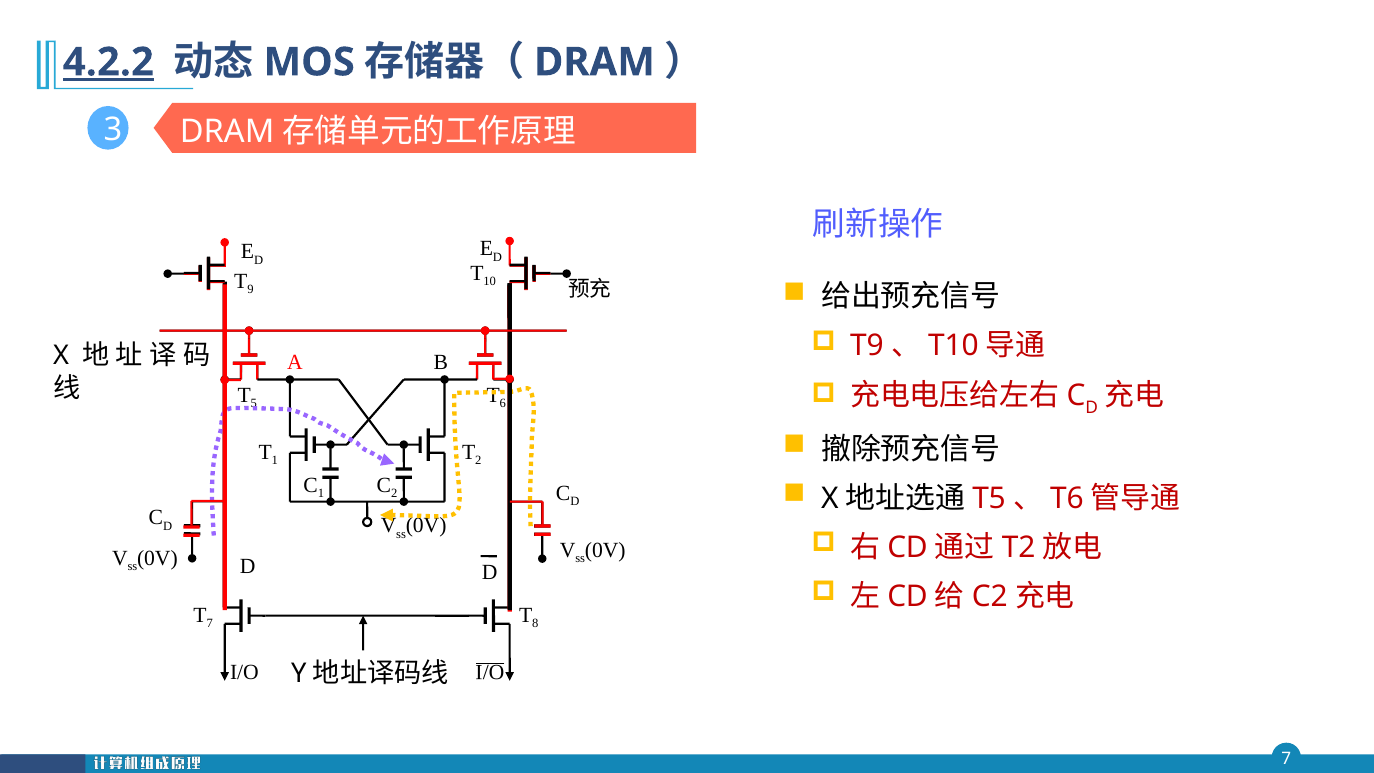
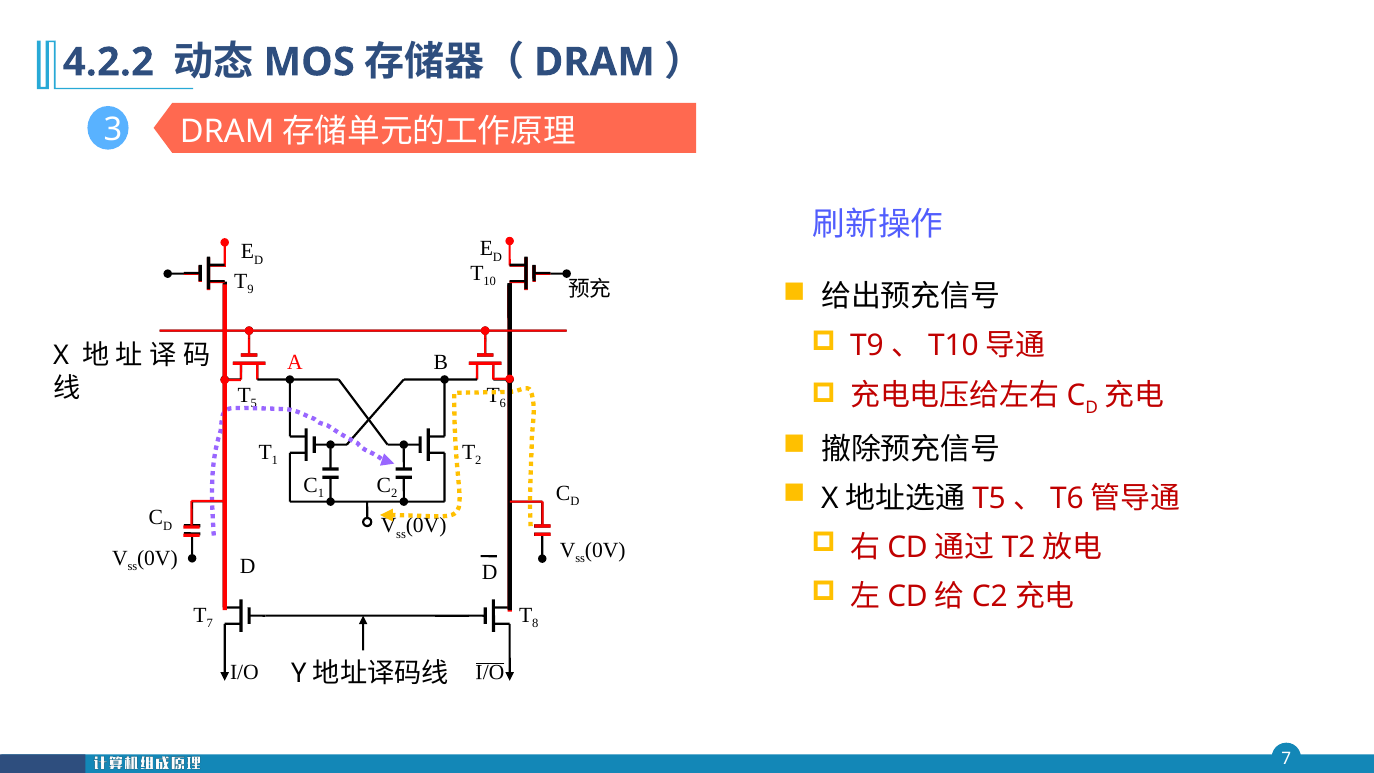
4.2.2 underline: present -> none (108, 62)
